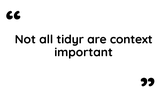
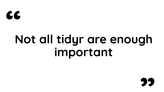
context: context -> enough (131, 40)
